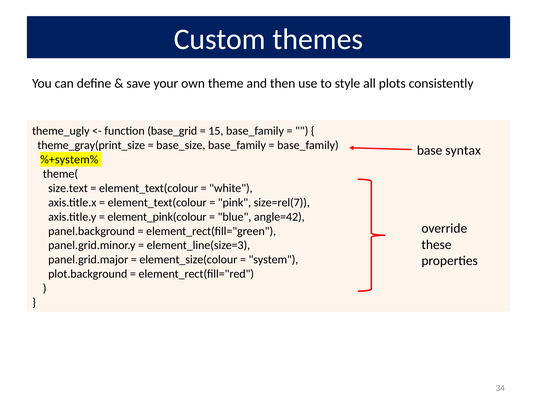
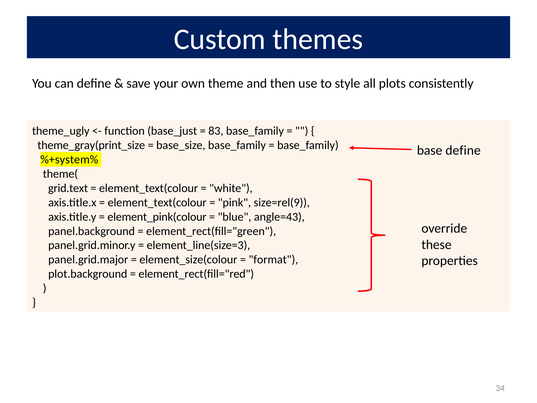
base_grid: base_grid -> base_just (172, 131)
15: 15 -> 83 (216, 131)
base syntax: syntax -> define (463, 150)
size.text: size.text -> grid.text (68, 188)
size=rel(7: size=rel(7 -> size=rel(9 (282, 202)
angle=42: angle=42 -> angle=43 (279, 217)
system: system -> format (273, 260)
